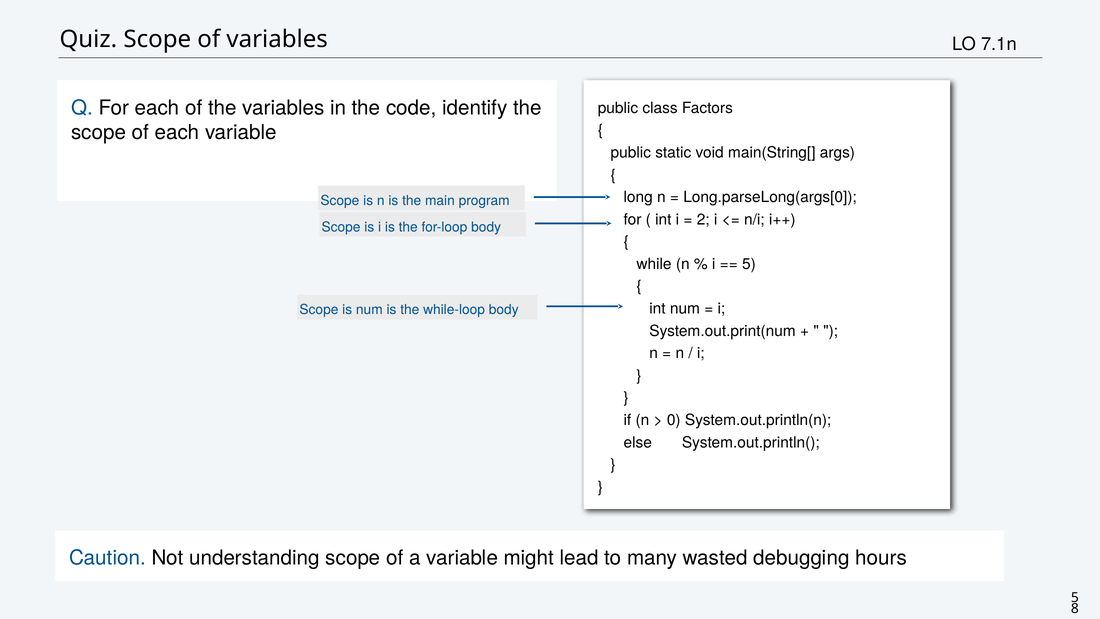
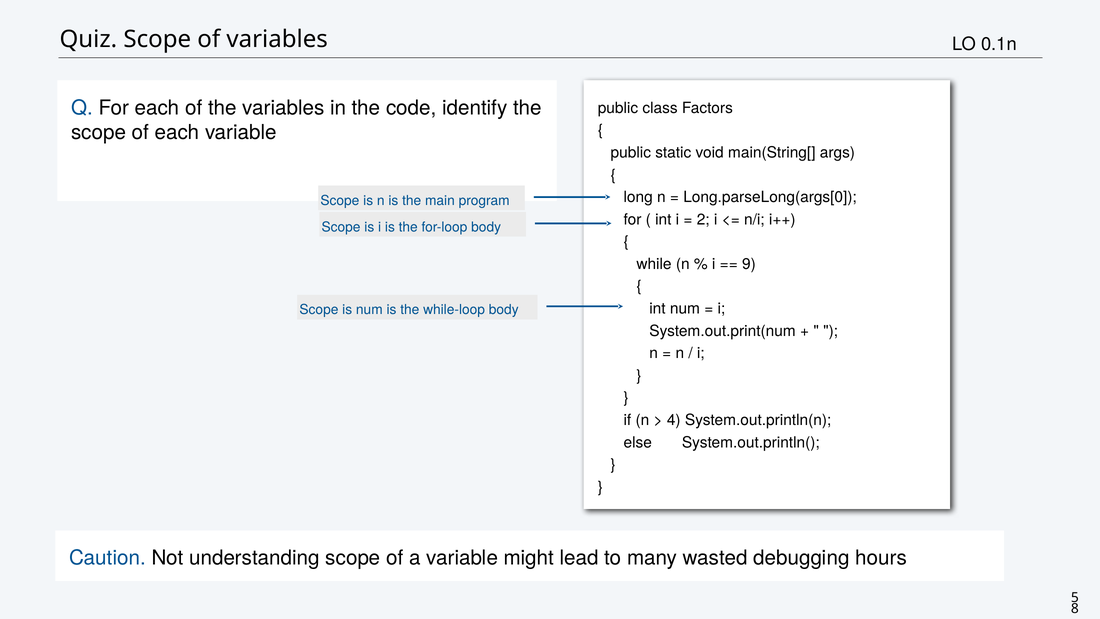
7.1n: 7.1n -> 0.1n (999, 44)
5: 5 -> 9 (749, 264)
0: 0 -> 4 (674, 420)
